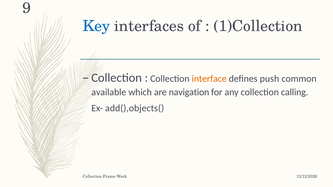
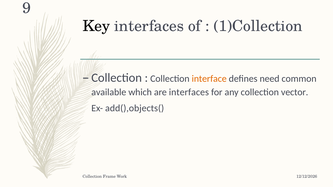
Key colour: blue -> black (96, 26)
push: push -> need (270, 79)
are navigation: navigation -> interfaces (189, 92)
calling: calling -> vector (295, 92)
